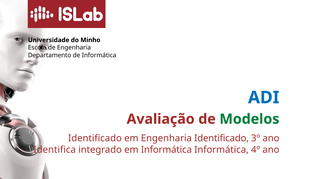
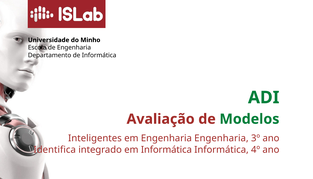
ADI colour: blue -> green (264, 97)
Identificado: Identificado -> Inteligentes (95, 138)
Engenharia Identificado: Identificado -> Engenharia (221, 138)
